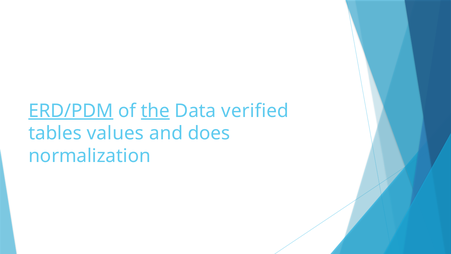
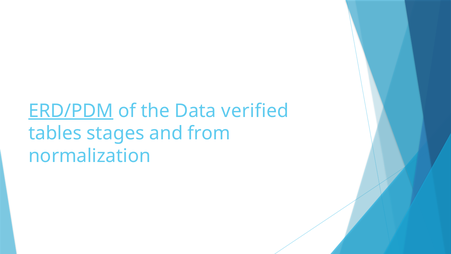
the underline: present -> none (155, 111)
values: values -> stages (115, 133)
does: does -> from (209, 133)
